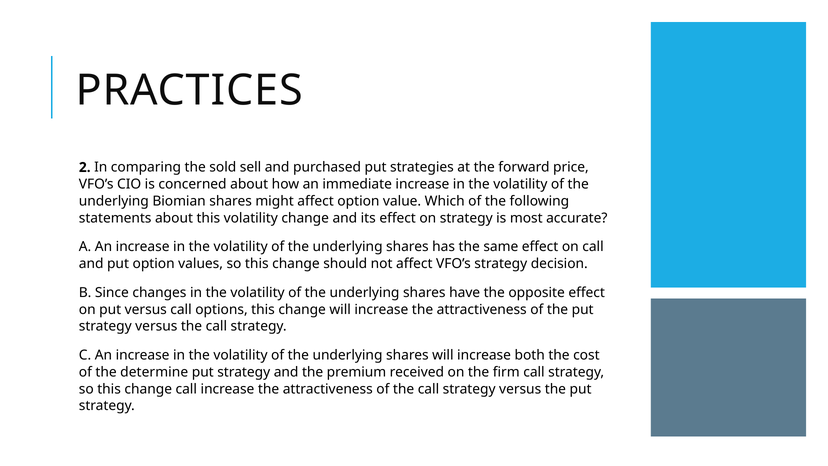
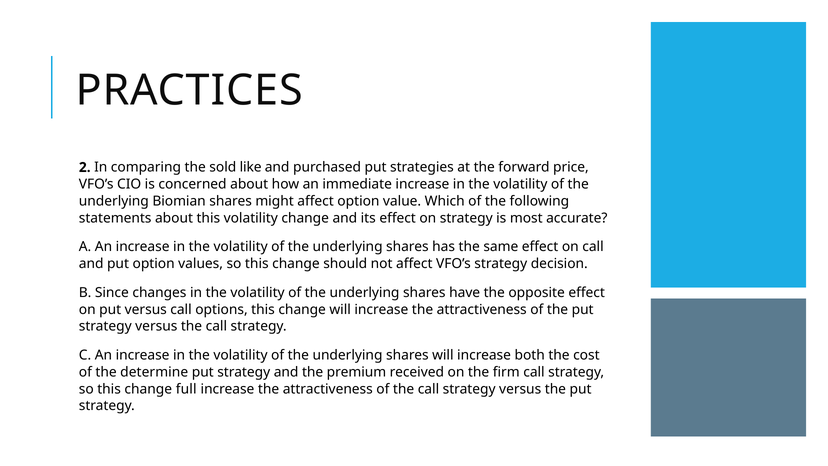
sell: sell -> like (251, 167)
change call: call -> full (186, 389)
